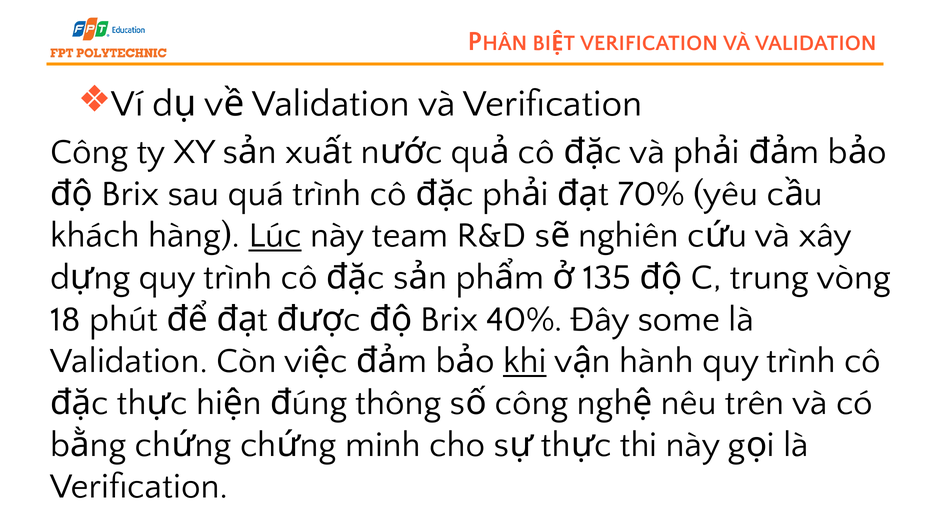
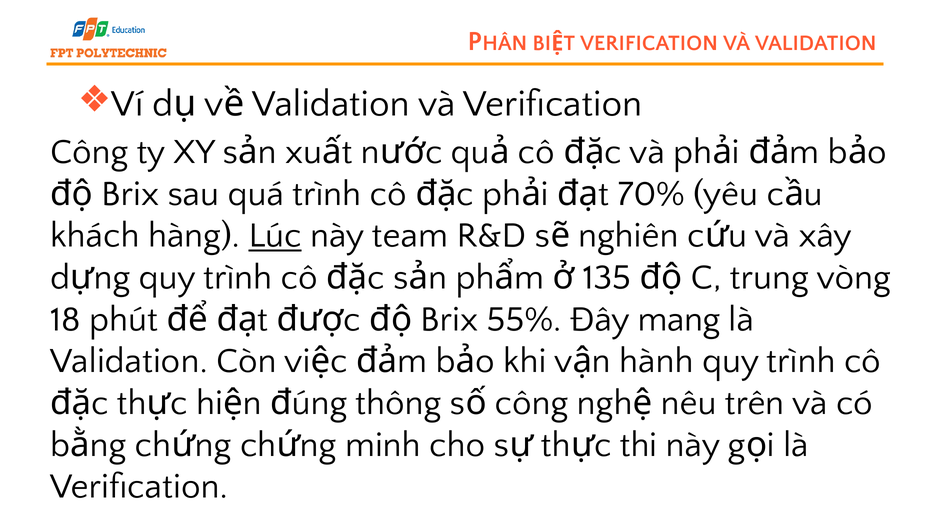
40%: 40% -> 55% (524, 319)
some: some -> mang (679, 319)
khi underline: present -> none (525, 361)
